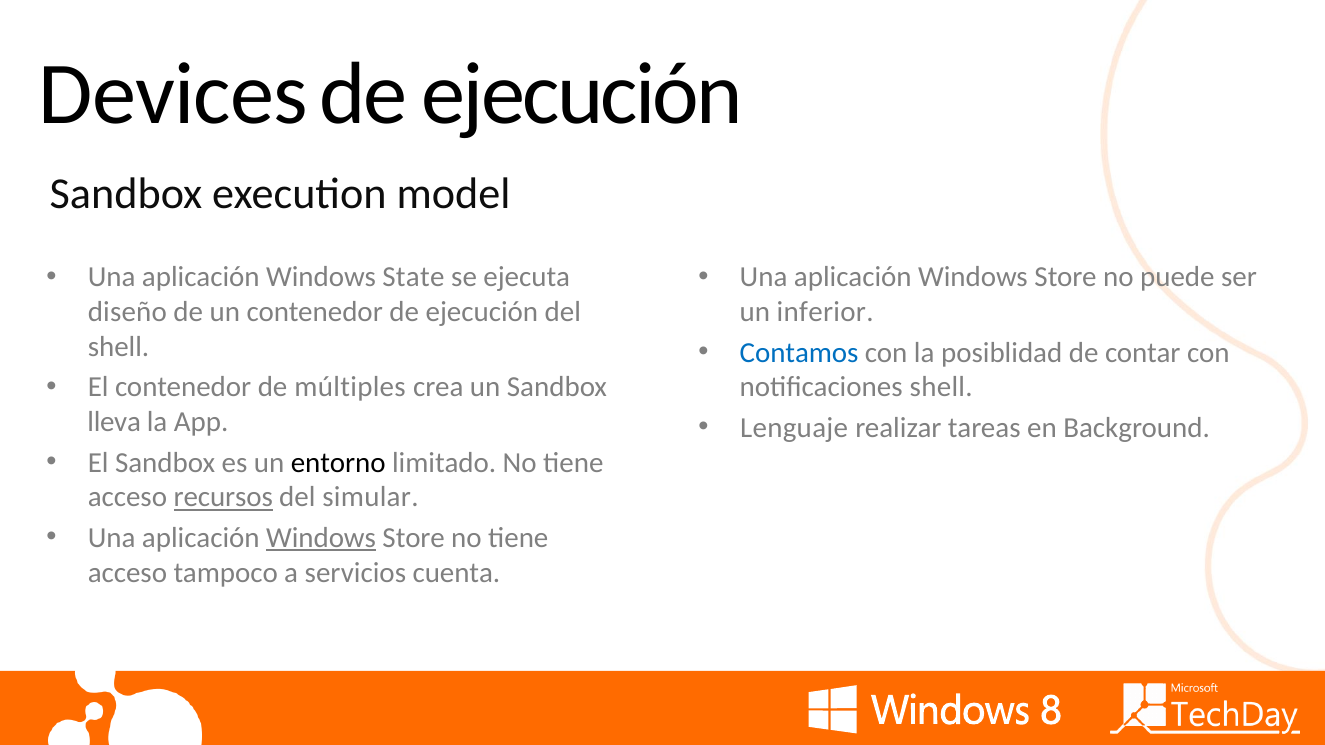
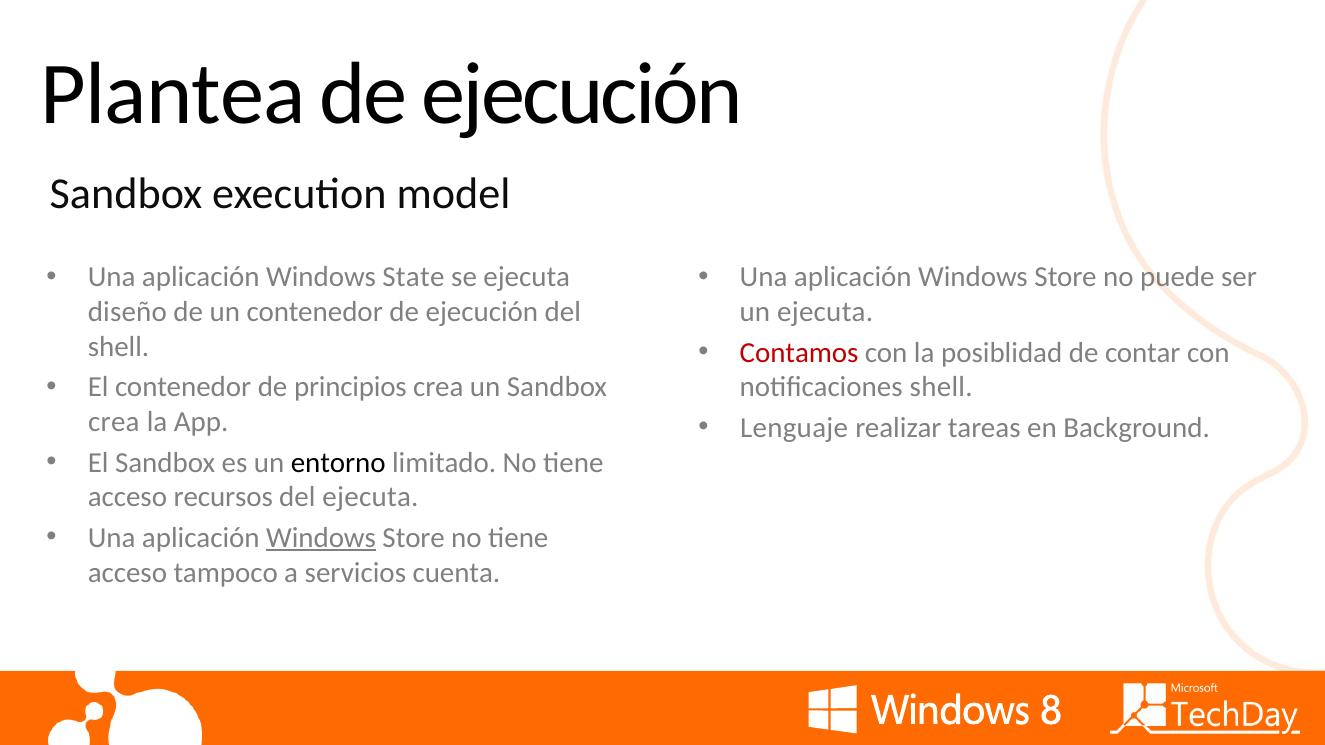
Devices: Devices -> Plantea (173, 95)
un inferior: inferior -> ejecuta (825, 312)
Contamos colour: blue -> red (799, 353)
múltiples: múltiples -> principios (350, 387)
lleva: lleva -> crea (114, 422)
recursos underline: present -> none (223, 498)
del simular: simular -> ejecuta (370, 498)
